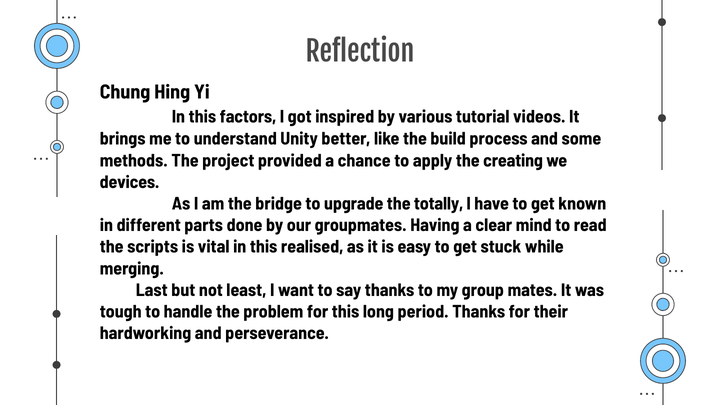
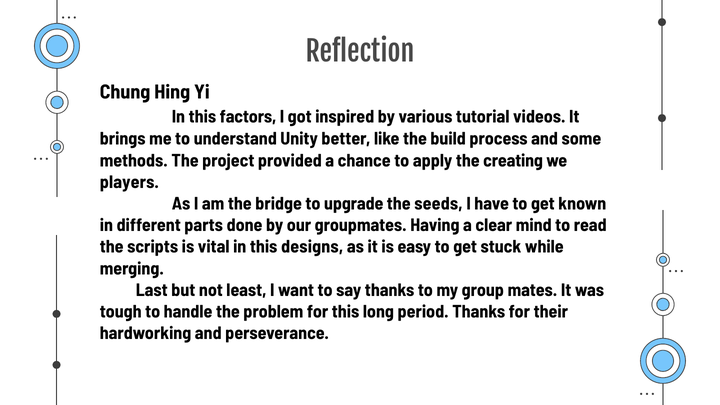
devices: devices -> players (129, 182)
totally: totally -> seeds (438, 204)
realised: realised -> designs (312, 247)
